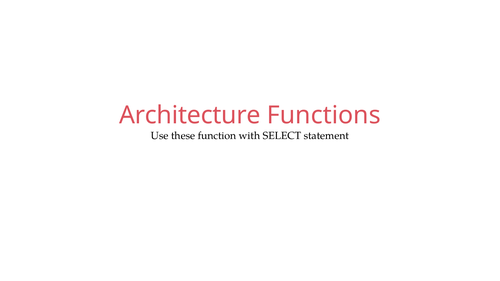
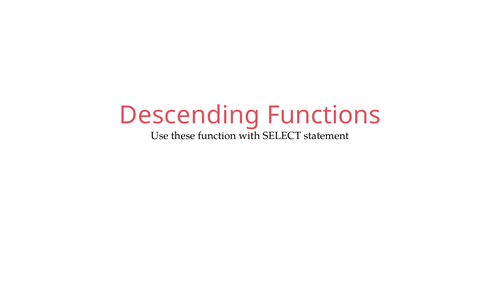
Architecture: Architecture -> Descending (190, 115)
